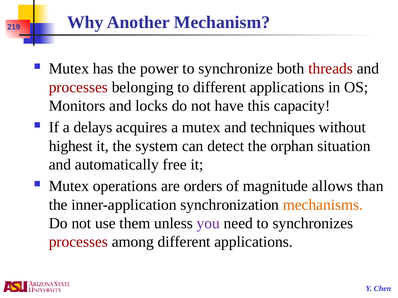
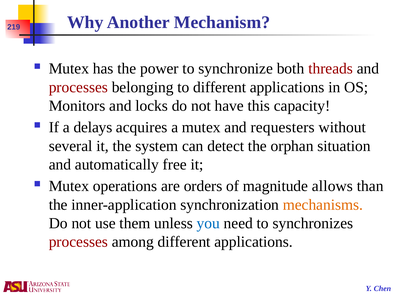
techniques: techniques -> requesters (283, 128)
highest: highest -> several (71, 146)
you colour: purple -> blue (208, 224)
